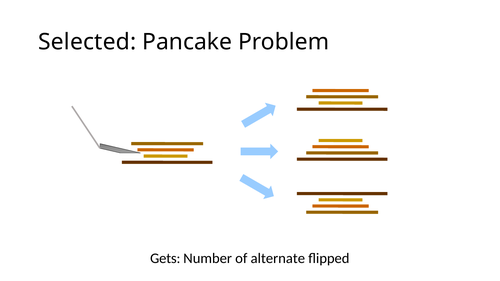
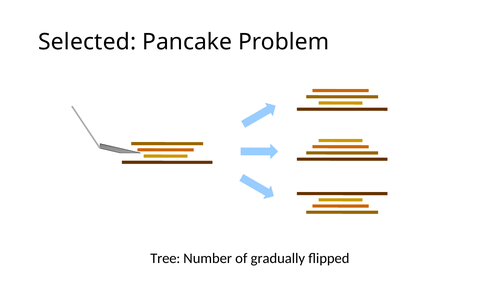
Gets: Gets -> Tree (165, 259)
alternate: alternate -> gradually (278, 259)
